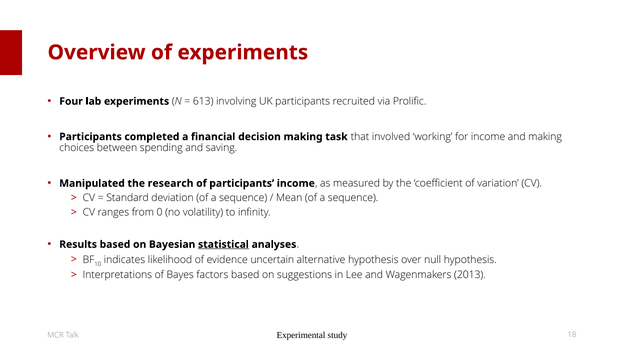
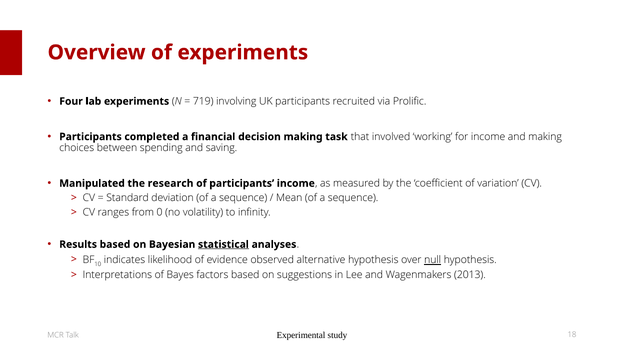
613: 613 -> 719 (203, 101)
uncertain: uncertain -> observed (272, 260)
null underline: none -> present (433, 260)
